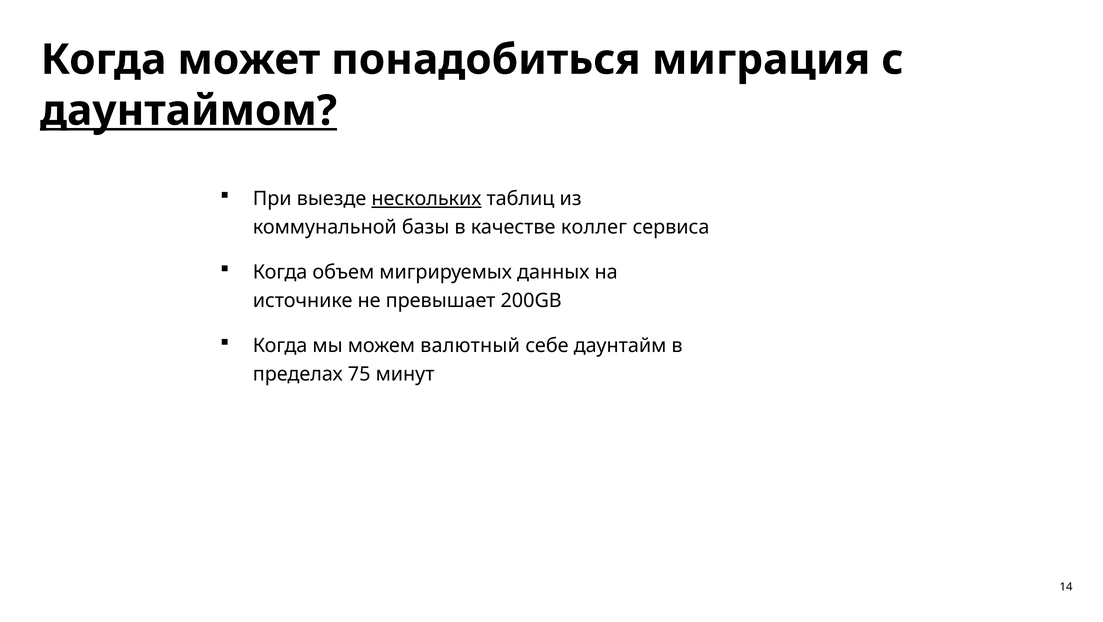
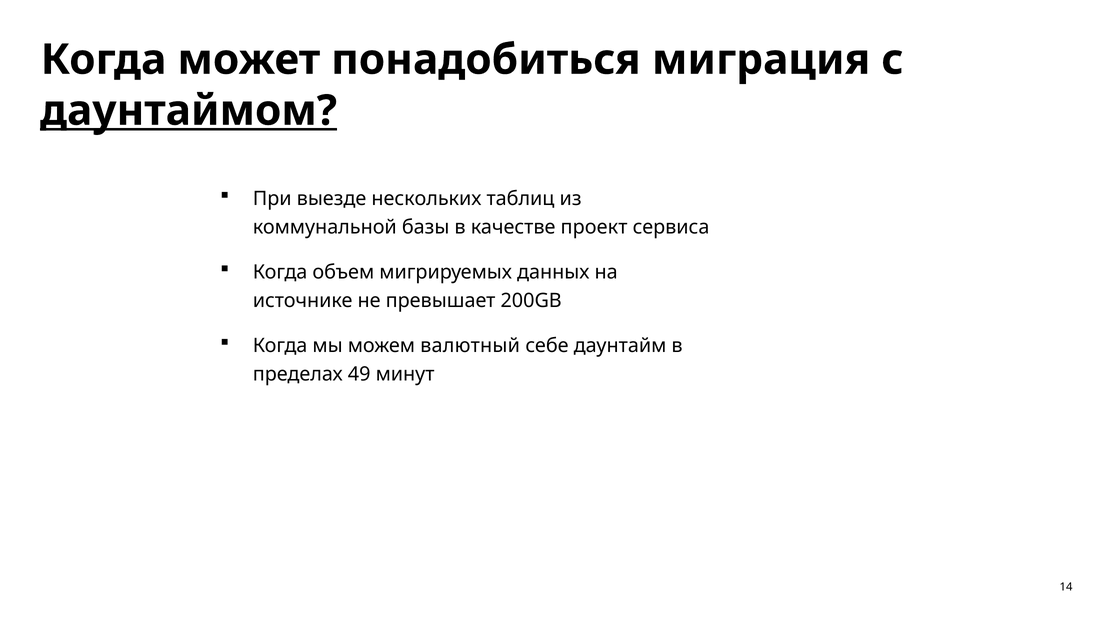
нескольких underline: present -> none (426, 199)
коллег: коллег -> проект (594, 227)
75: 75 -> 49 (359, 374)
